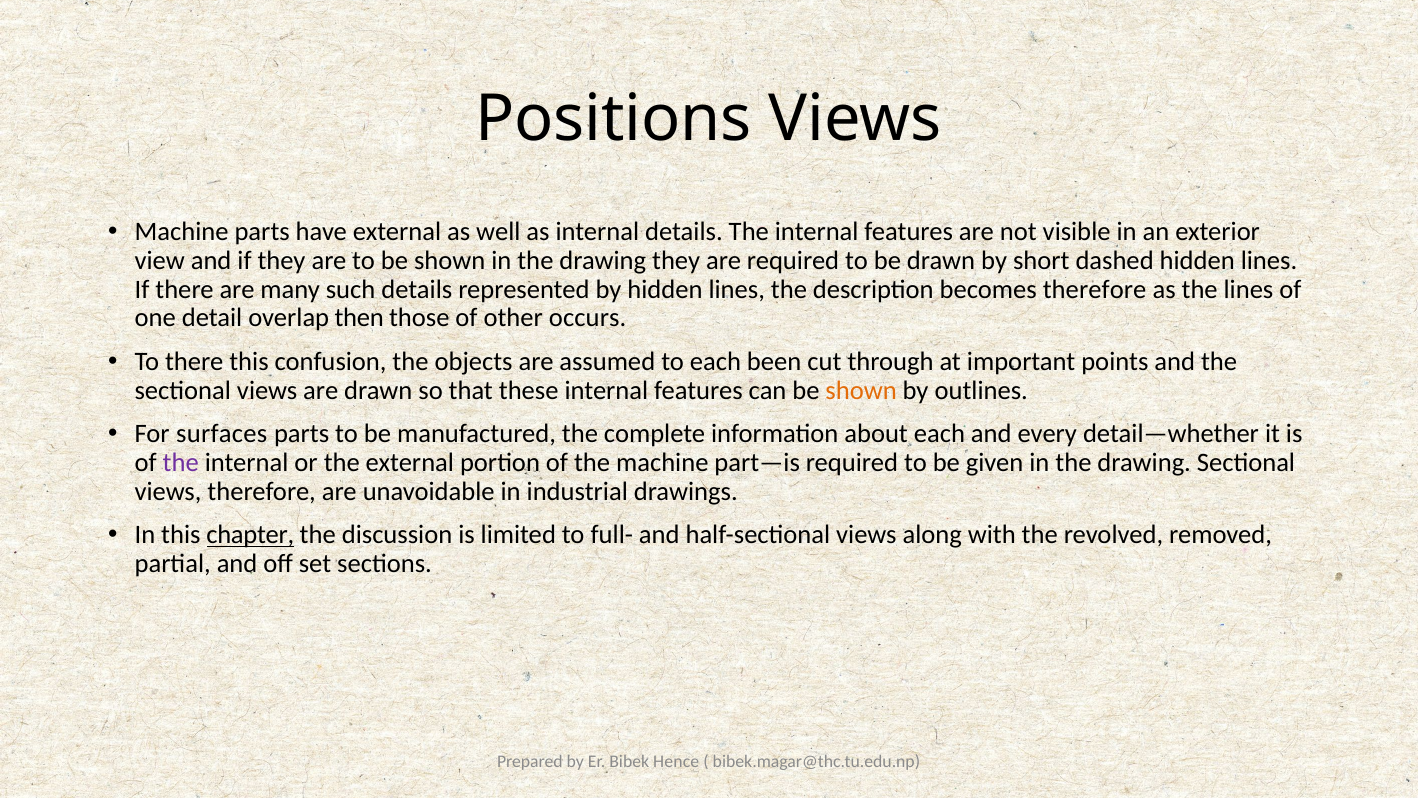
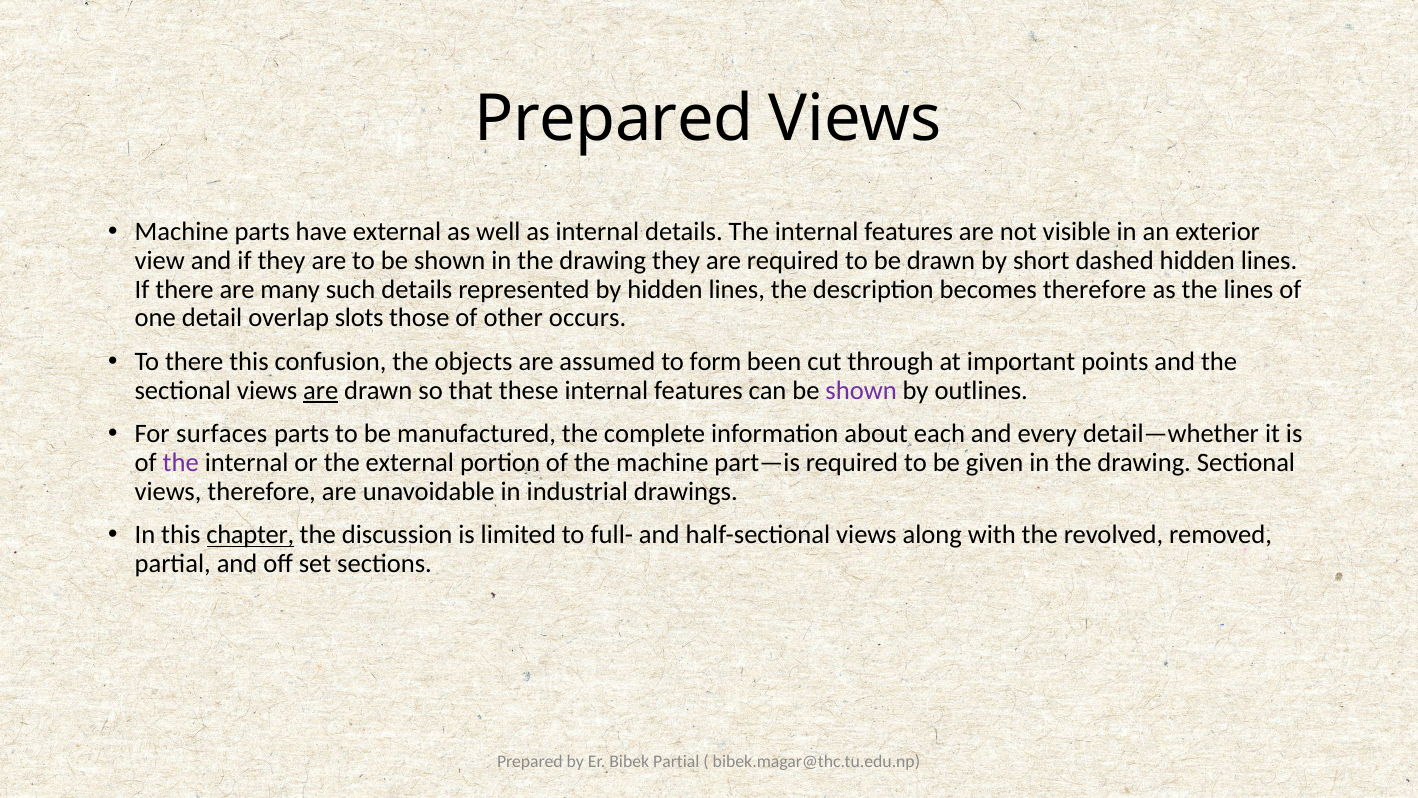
Positions: Positions -> Prepared (614, 119)
then: then -> slots (359, 318)
to each: each -> form (716, 362)
are underline: none -> present (321, 390)
shown colour: orange -> purple (861, 390)
Bibek Hence: Hence -> Partial (676, 762)
